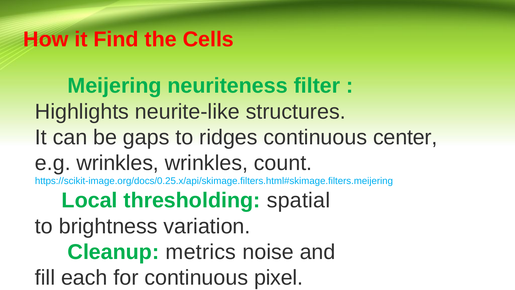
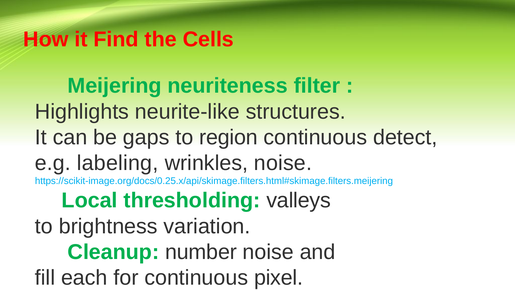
ridges: ridges -> region (228, 137)
center: center -> detect (405, 137)
e.g wrinkles: wrinkles -> labeling (118, 163)
wrinkles count: count -> noise (283, 163)
spatial: spatial -> valleys (299, 200)
metrics: metrics -> number (201, 252)
